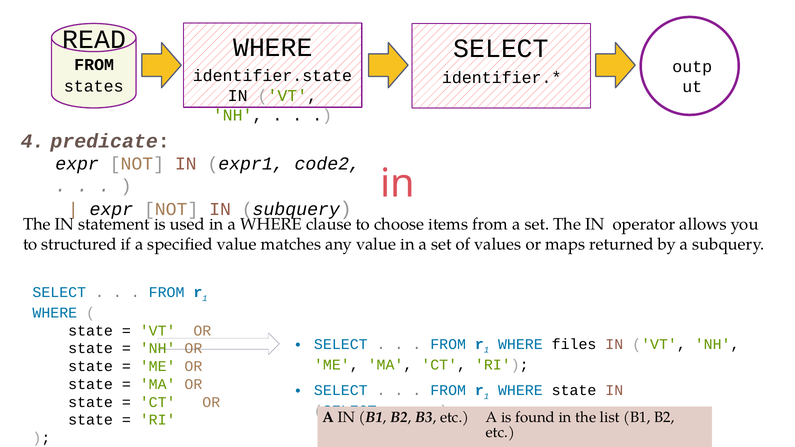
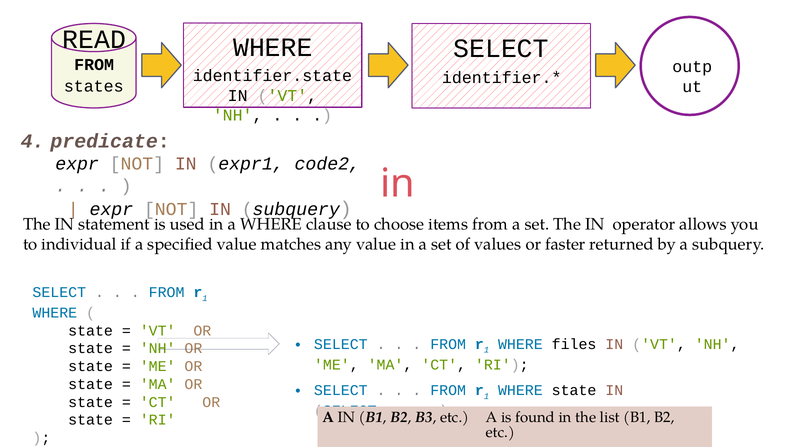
structured: structured -> individual (79, 244)
maps: maps -> faster (565, 244)
